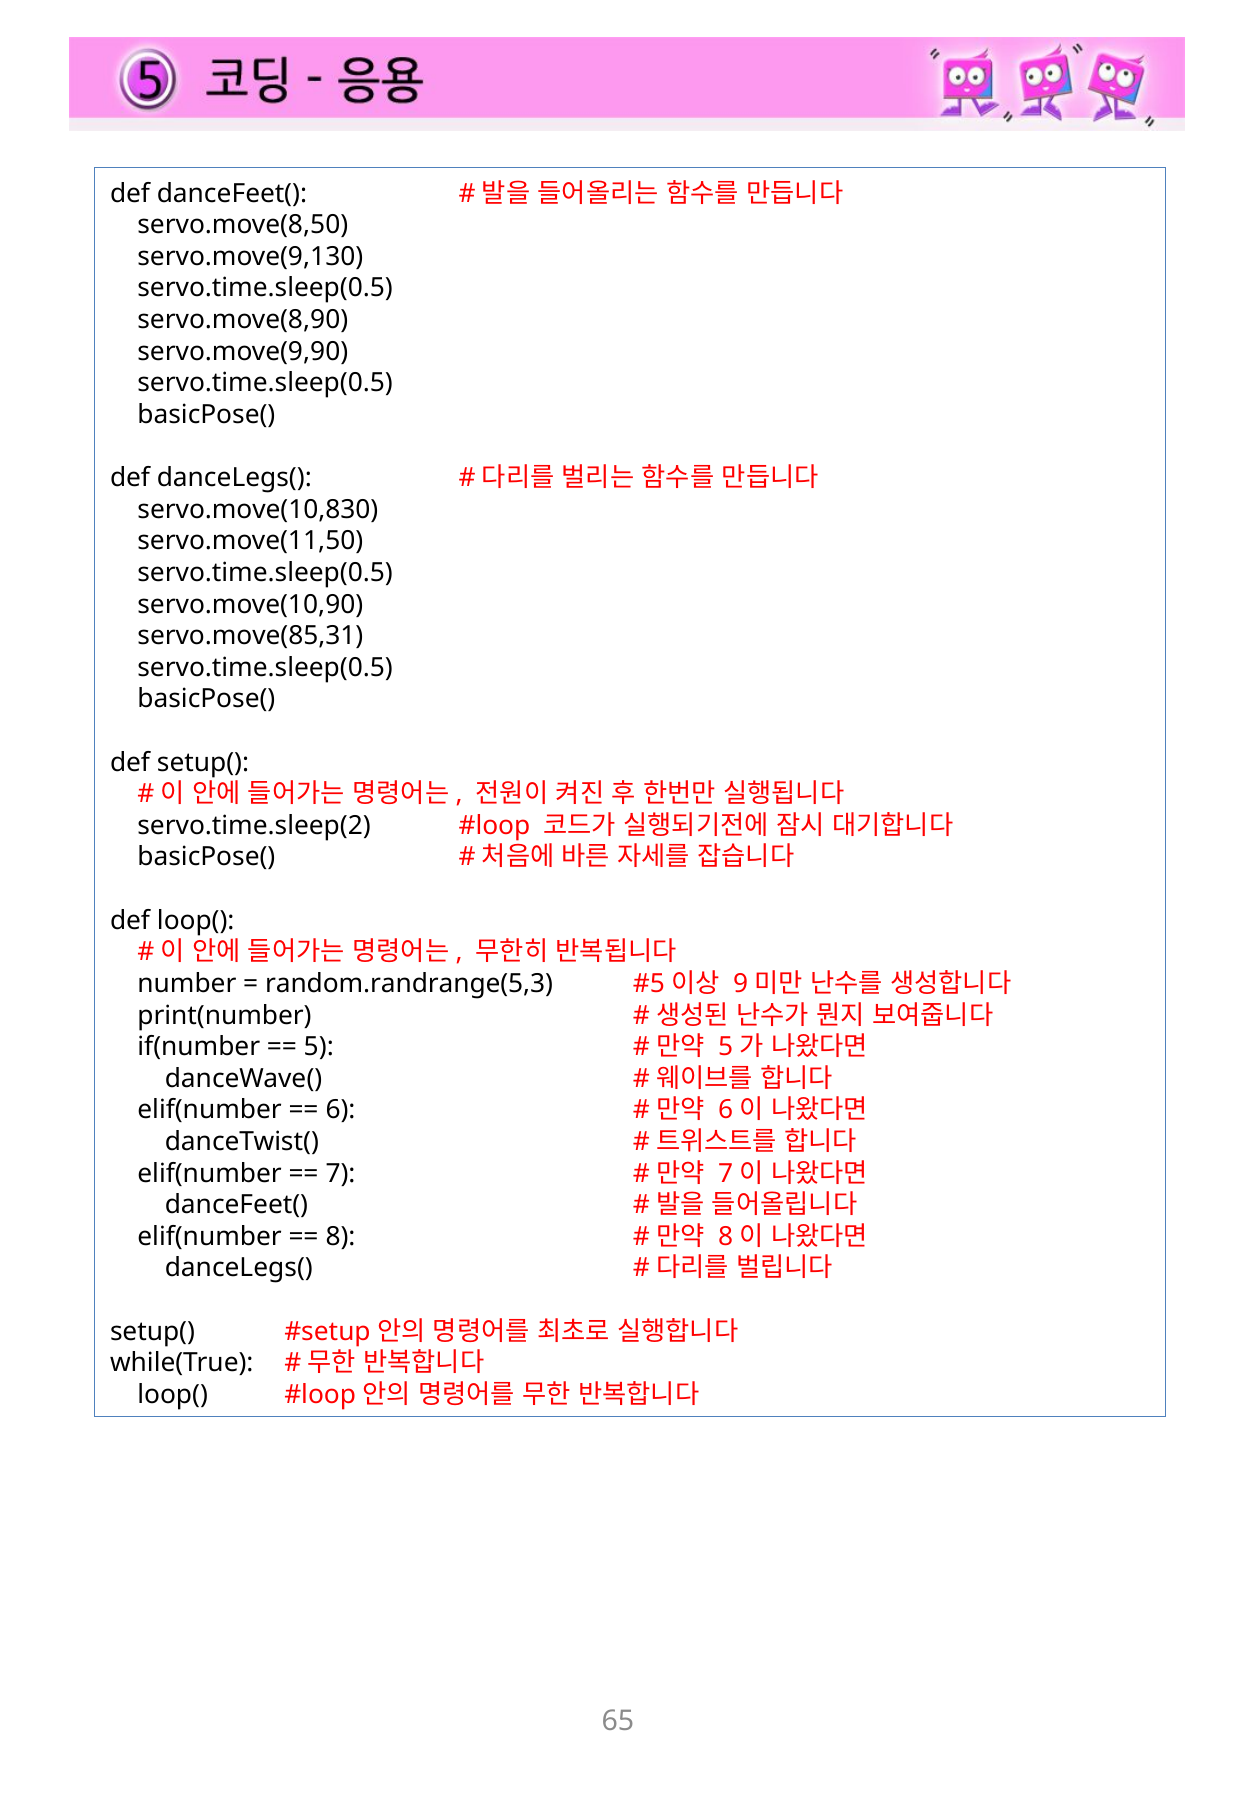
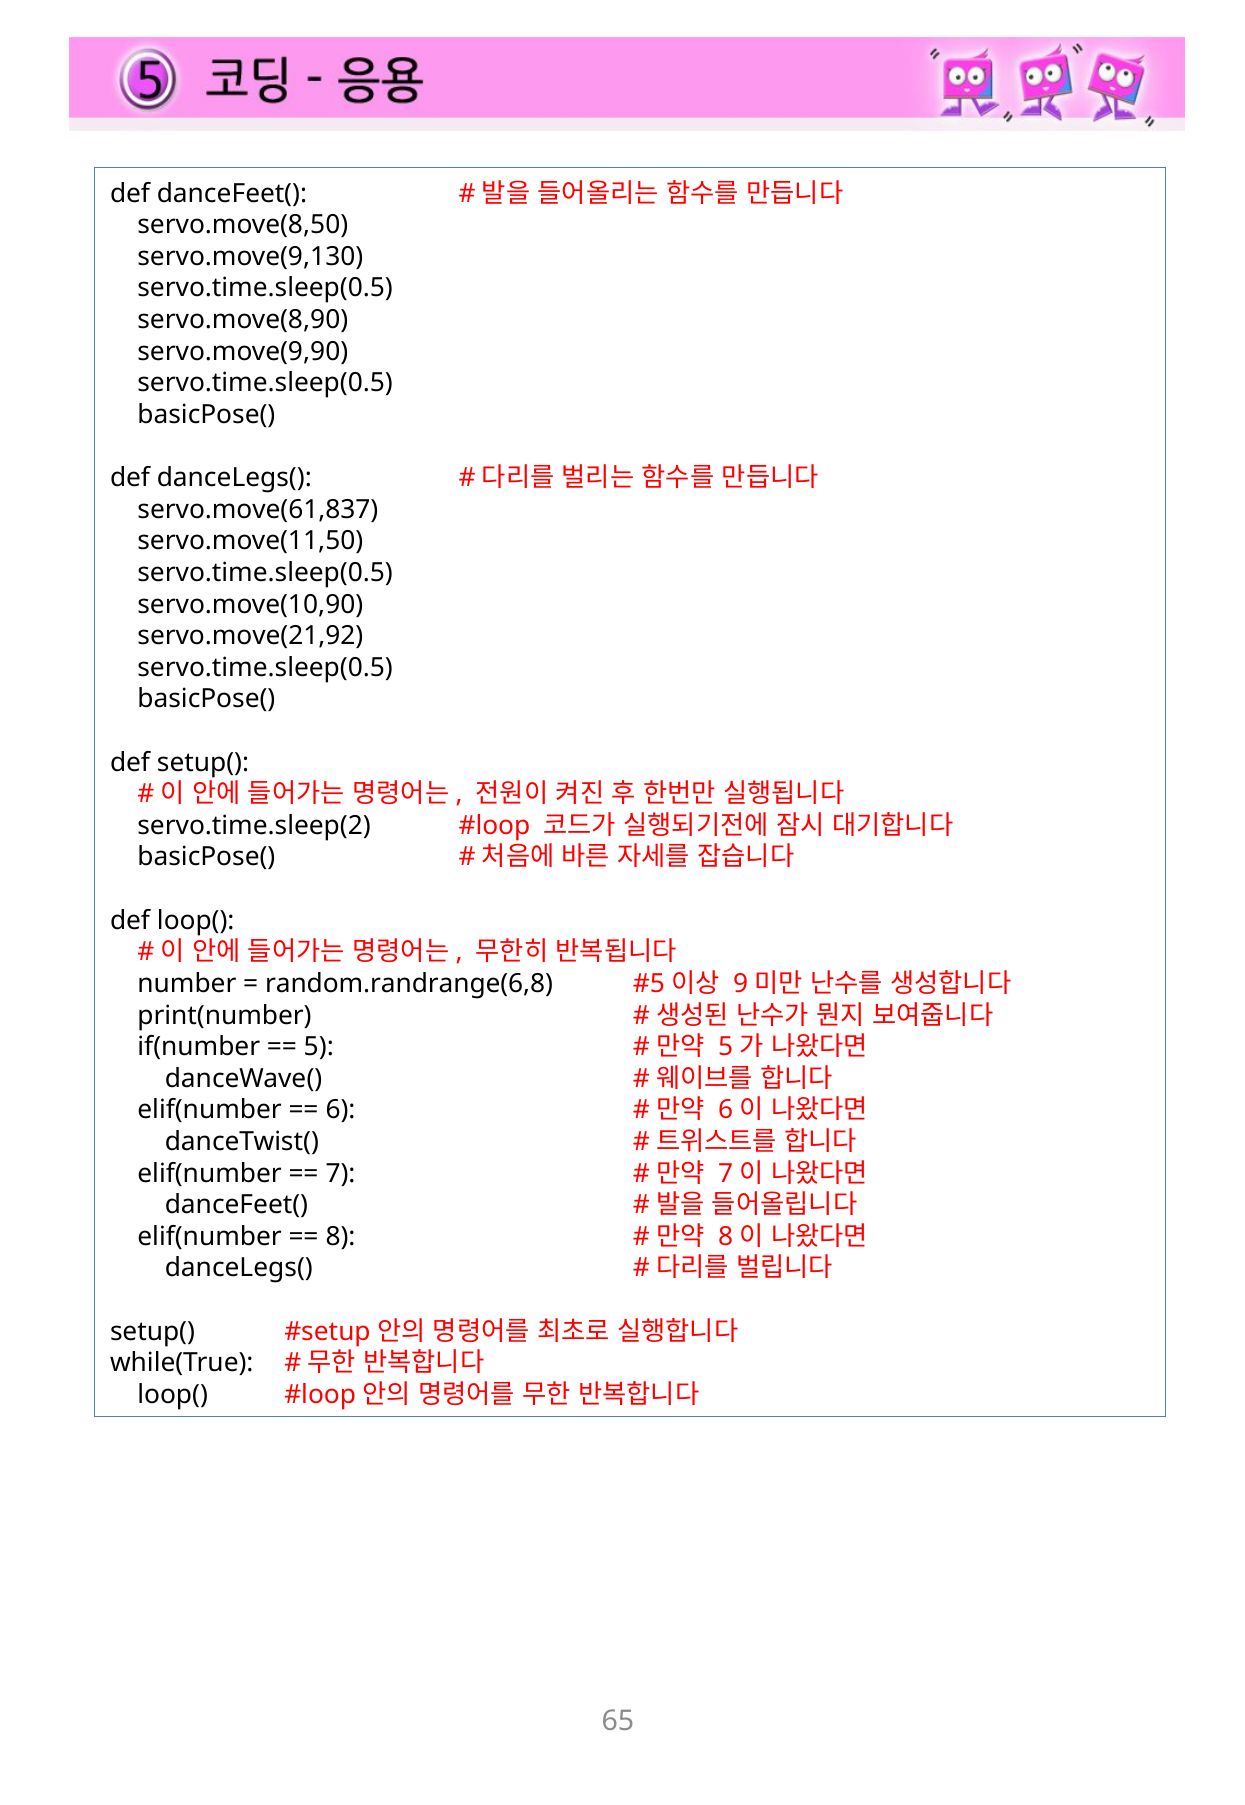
servo.move(10,830: servo.move(10,830 -> servo.move(61,837 (258, 510)
servo.move(85,31: servo.move(85,31 -> servo.move(21,92 (250, 636)
random.randrange(5,3: random.randrange(5,3 -> random.randrange(6,8 (409, 984)
